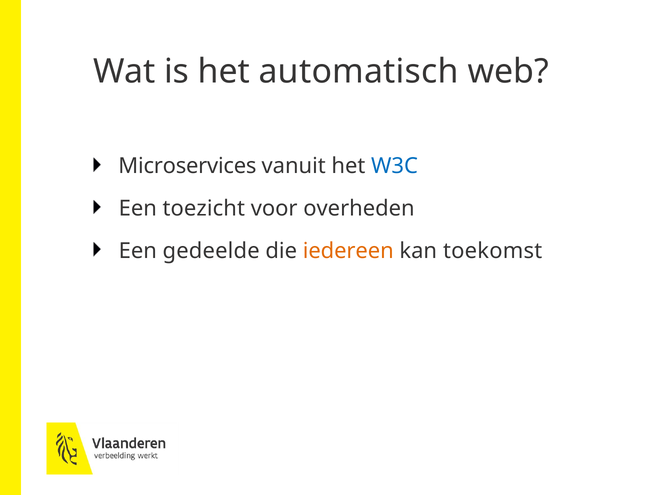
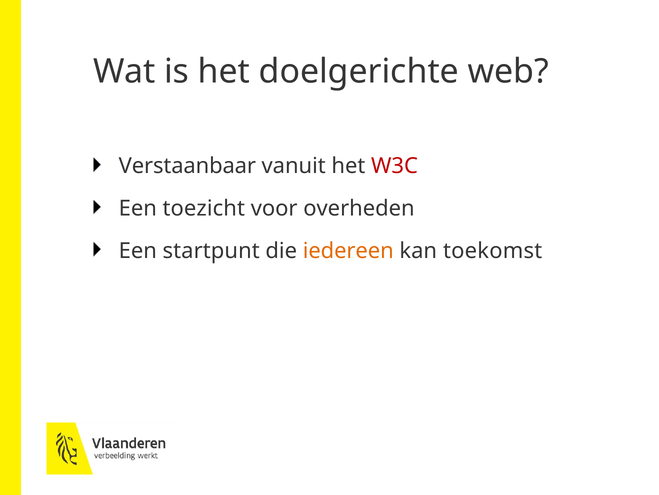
automatisch: automatisch -> doelgerichte (359, 71)
Microservices: Microservices -> Verstaanbaar (187, 166)
W3C colour: blue -> red (394, 166)
gedeelde: gedeelde -> startpunt (211, 251)
